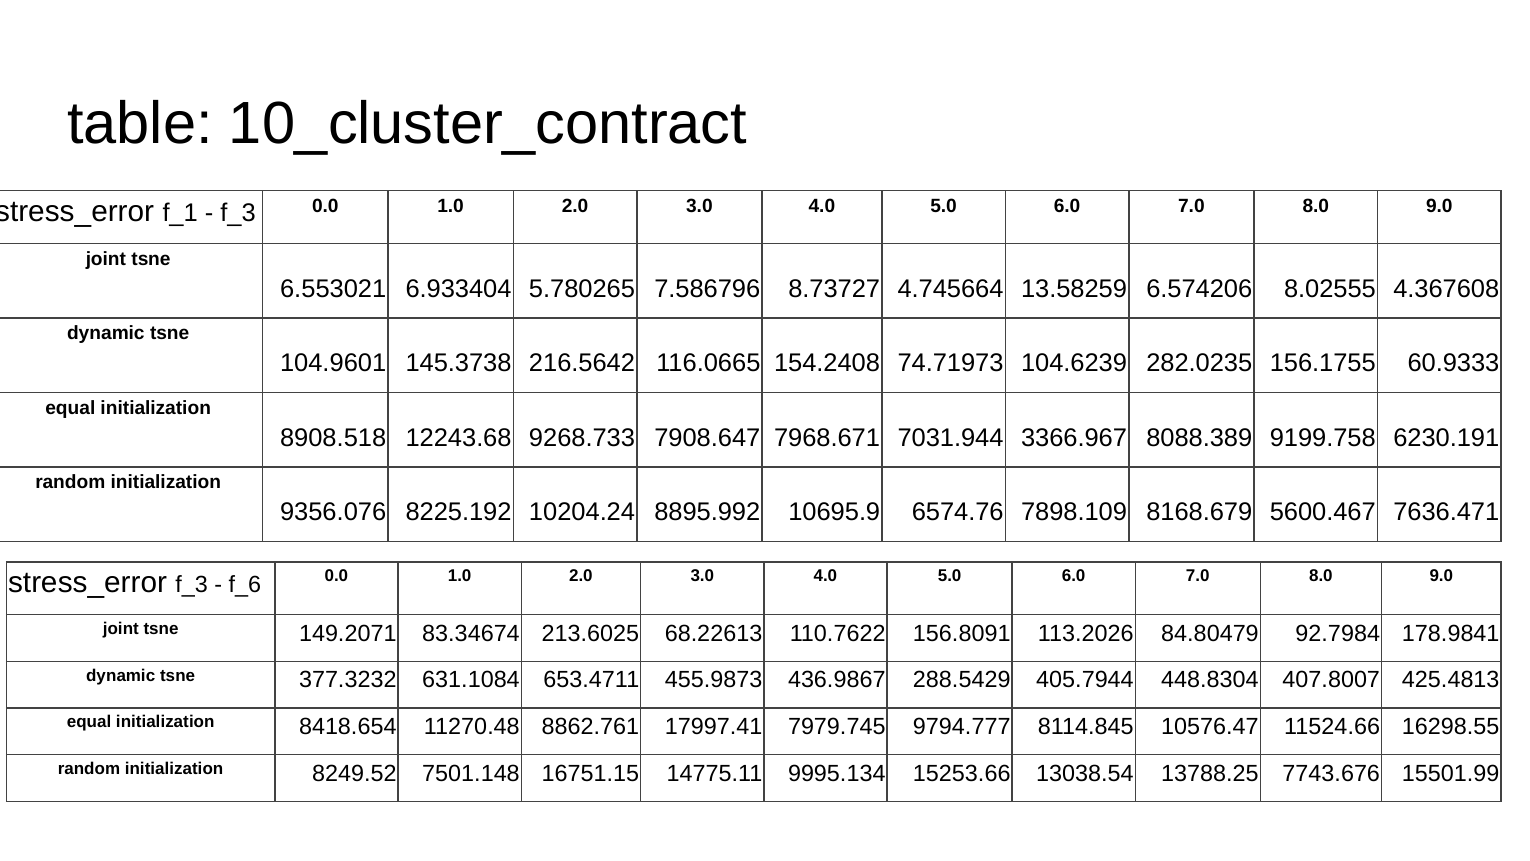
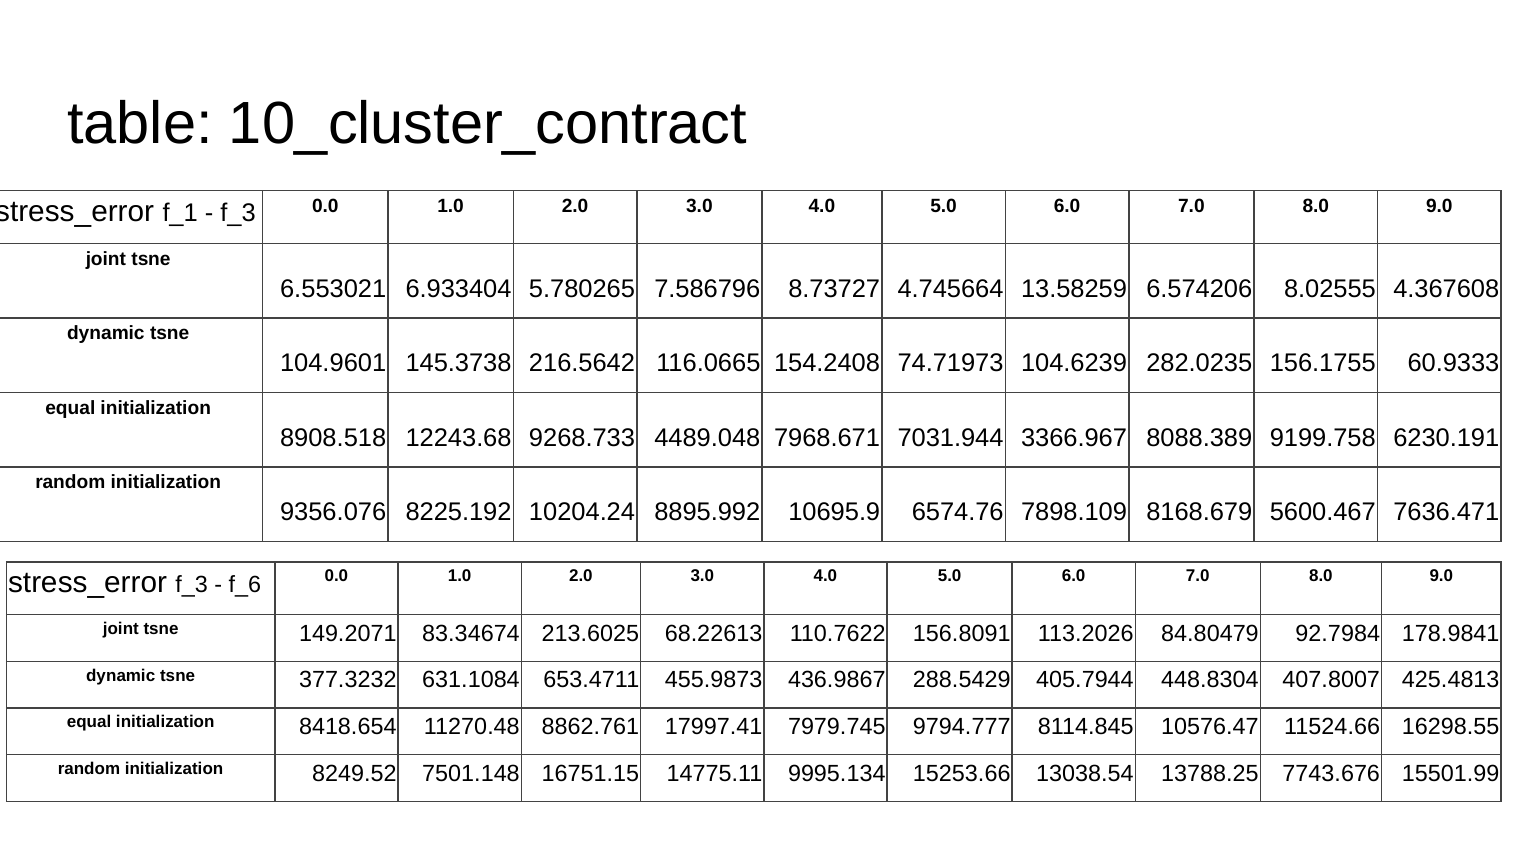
7908.647: 7908.647 -> 4489.048 (707, 438)
